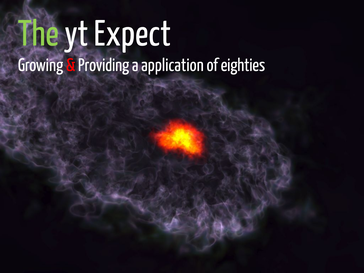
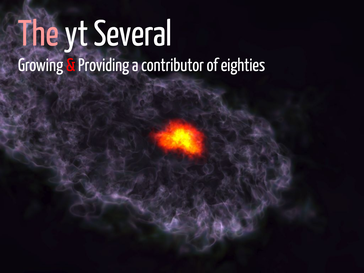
The colour: light green -> pink (38, 34)
Expect: Expect -> Several (133, 34)
application: application -> contributor (173, 65)
